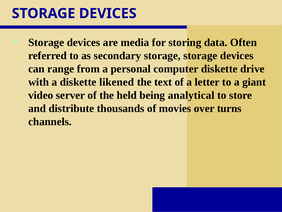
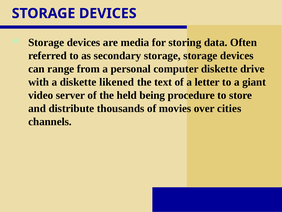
analytical: analytical -> procedure (191, 95)
turns: turns -> cities (229, 108)
